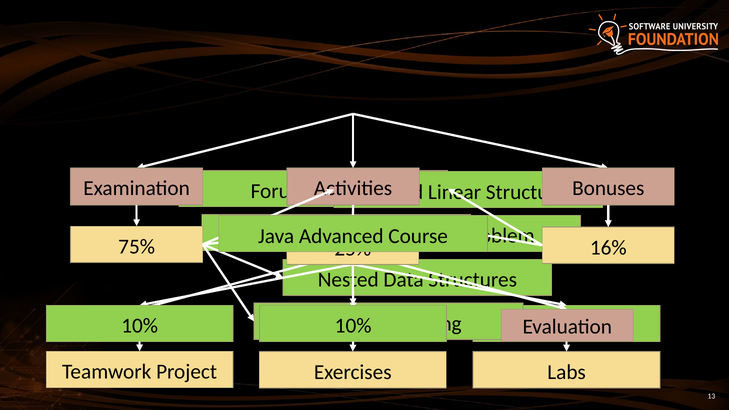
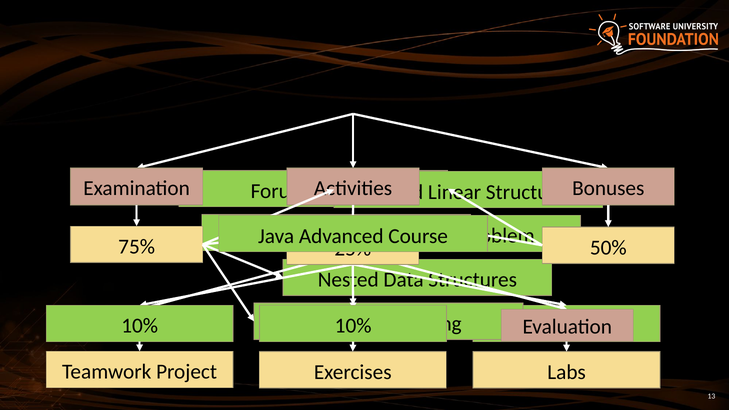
16%: 16% -> 50% (608, 248)
